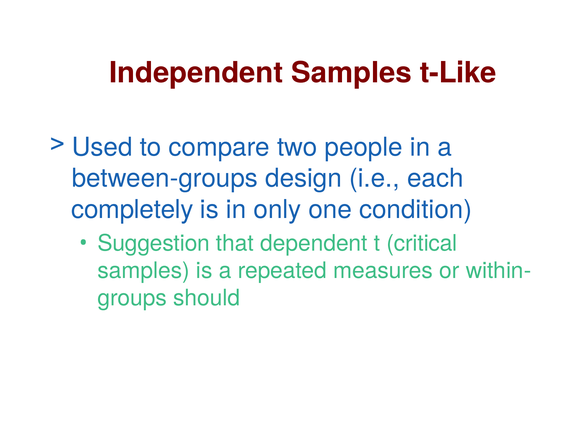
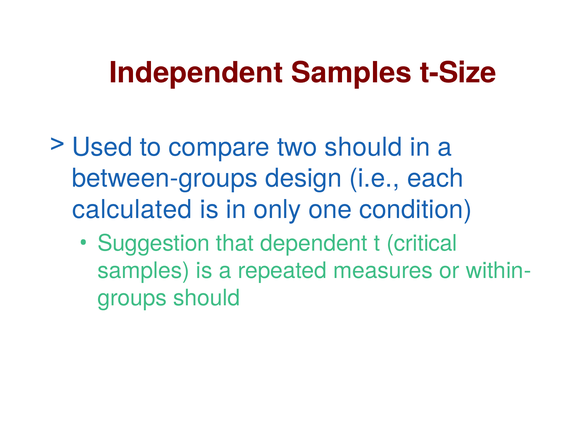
t-Like: t-Like -> t-Size (458, 73)
two people: people -> should (363, 147)
completely: completely -> calculated (132, 210)
